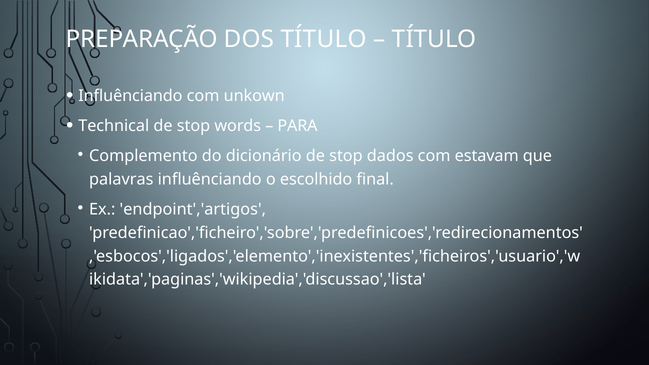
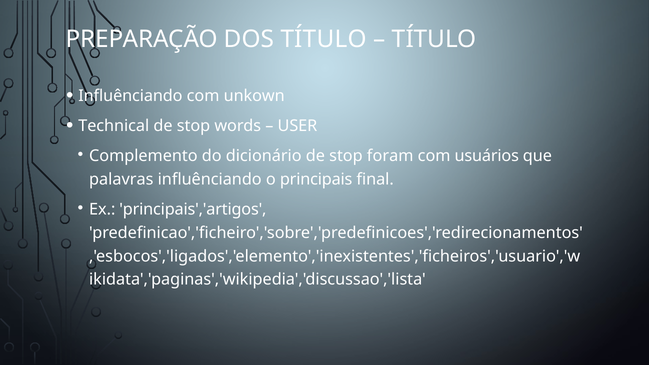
PARA: PARA -> USER (297, 126)
dados: dados -> foram (390, 156)
estavam: estavam -> usuários (487, 156)
escolhido: escolhido -> principais (316, 179)
endpoint','artigos: endpoint','artigos -> principais','artigos (193, 210)
